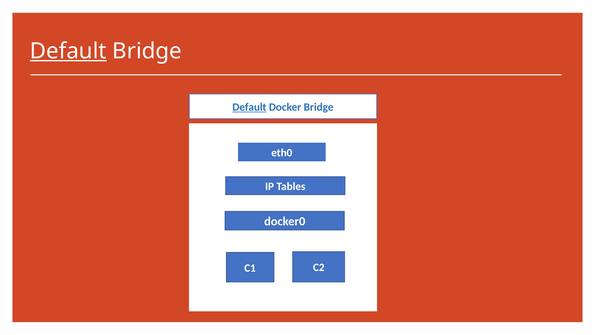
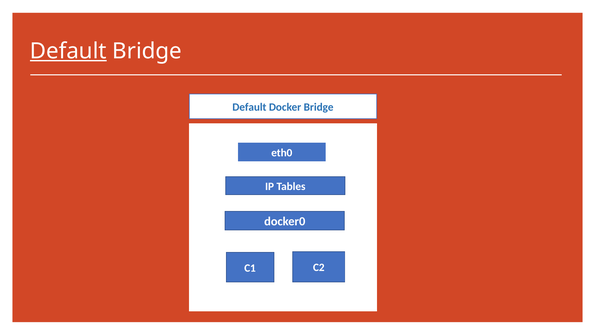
Default underline: present -> none (249, 107)
